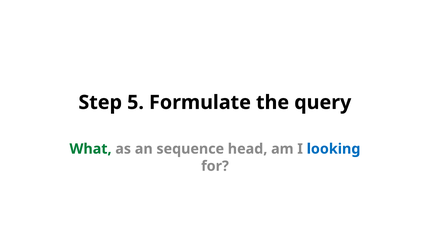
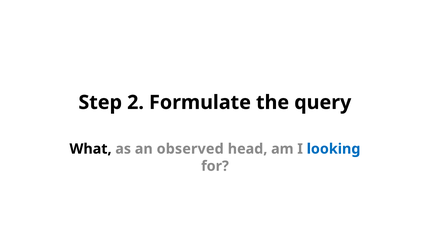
5: 5 -> 2 (136, 102)
What colour: green -> black (91, 149)
sequence: sequence -> observed (190, 149)
